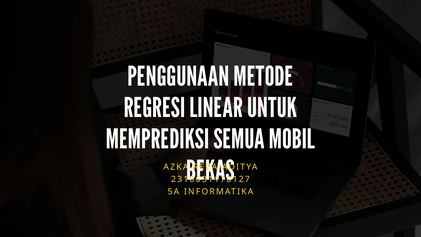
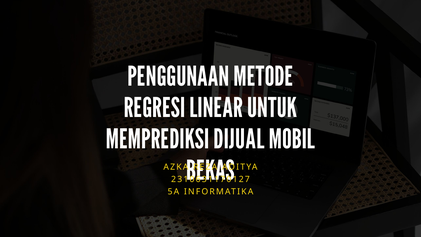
SEMUA: SEMUA -> DIJUAL (239, 139)
